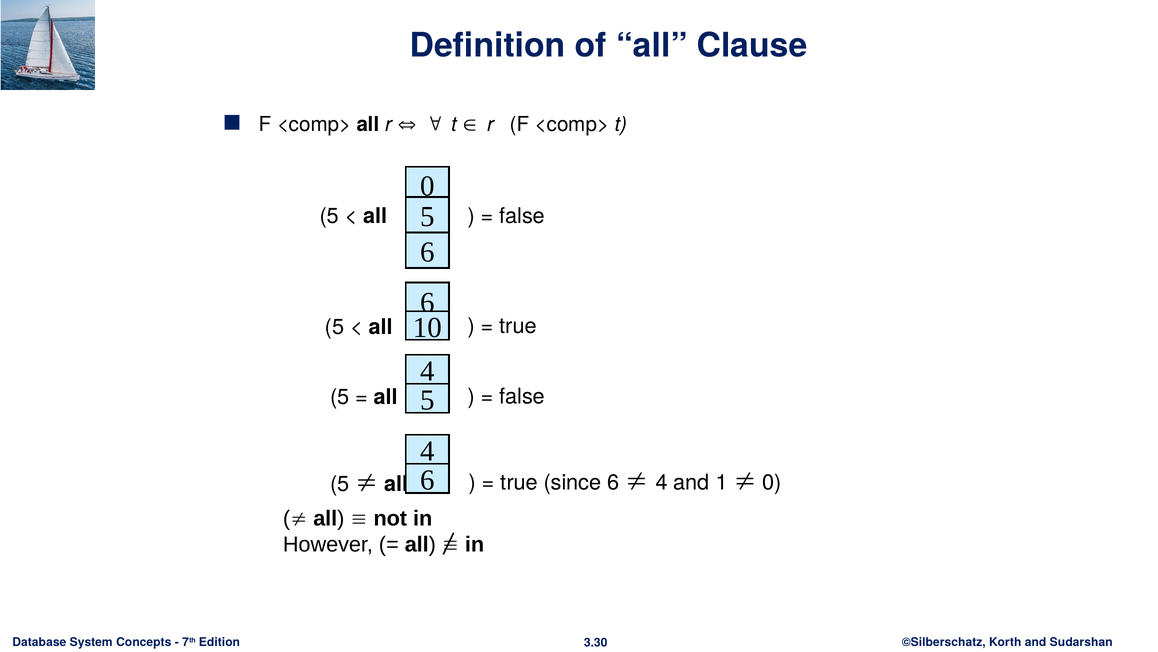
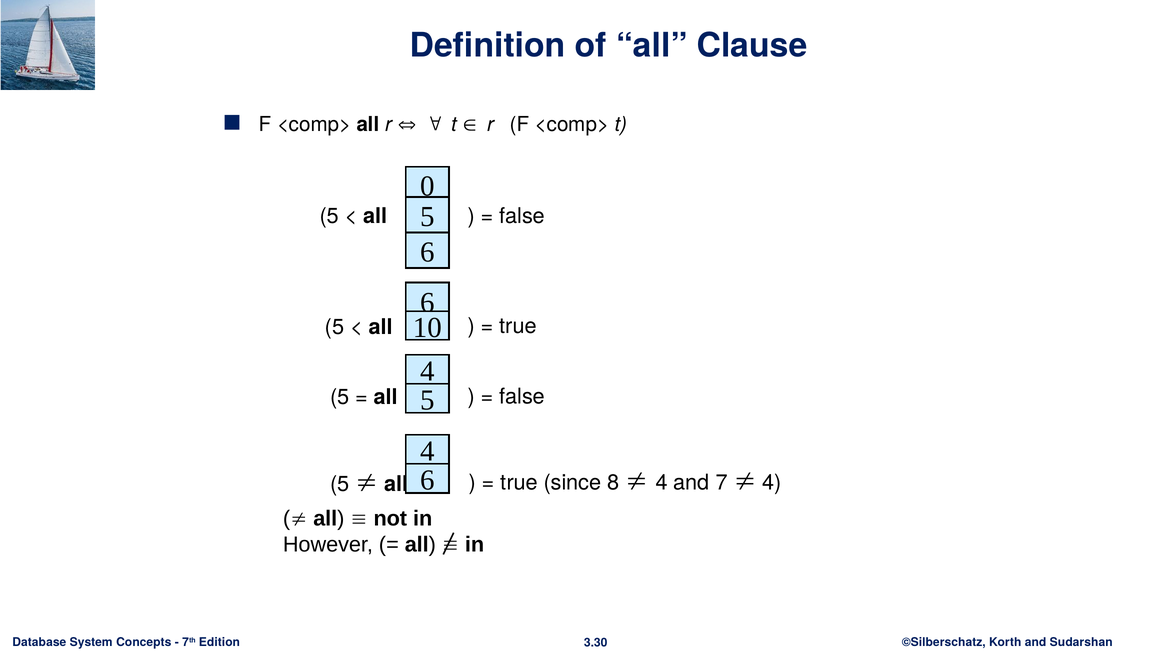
since 6: 6 -> 8 (613, 482)
1: 1 -> 7 (722, 482)
0: 0 -> 4 (772, 482)
